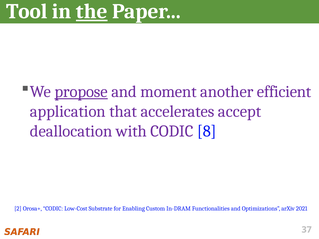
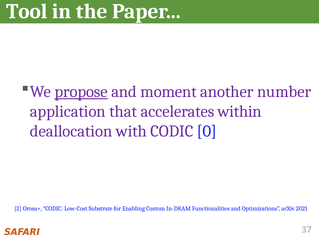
the underline: present -> none (92, 11)
efficient: efficient -> number (284, 92)
accept: accept -> within (240, 112)
8: 8 -> 0 (207, 131)
